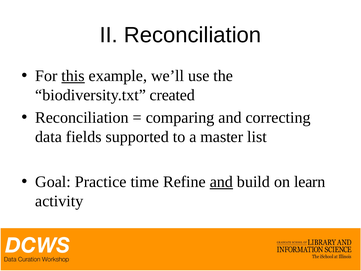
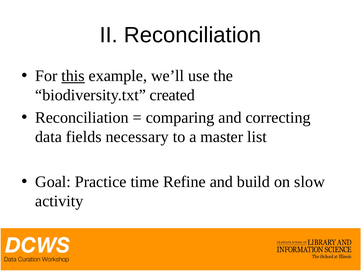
supported: supported -> necessary (137, 137)
and underline: present -> none (221, 182)
learn: learn -> slow (310, 182)
